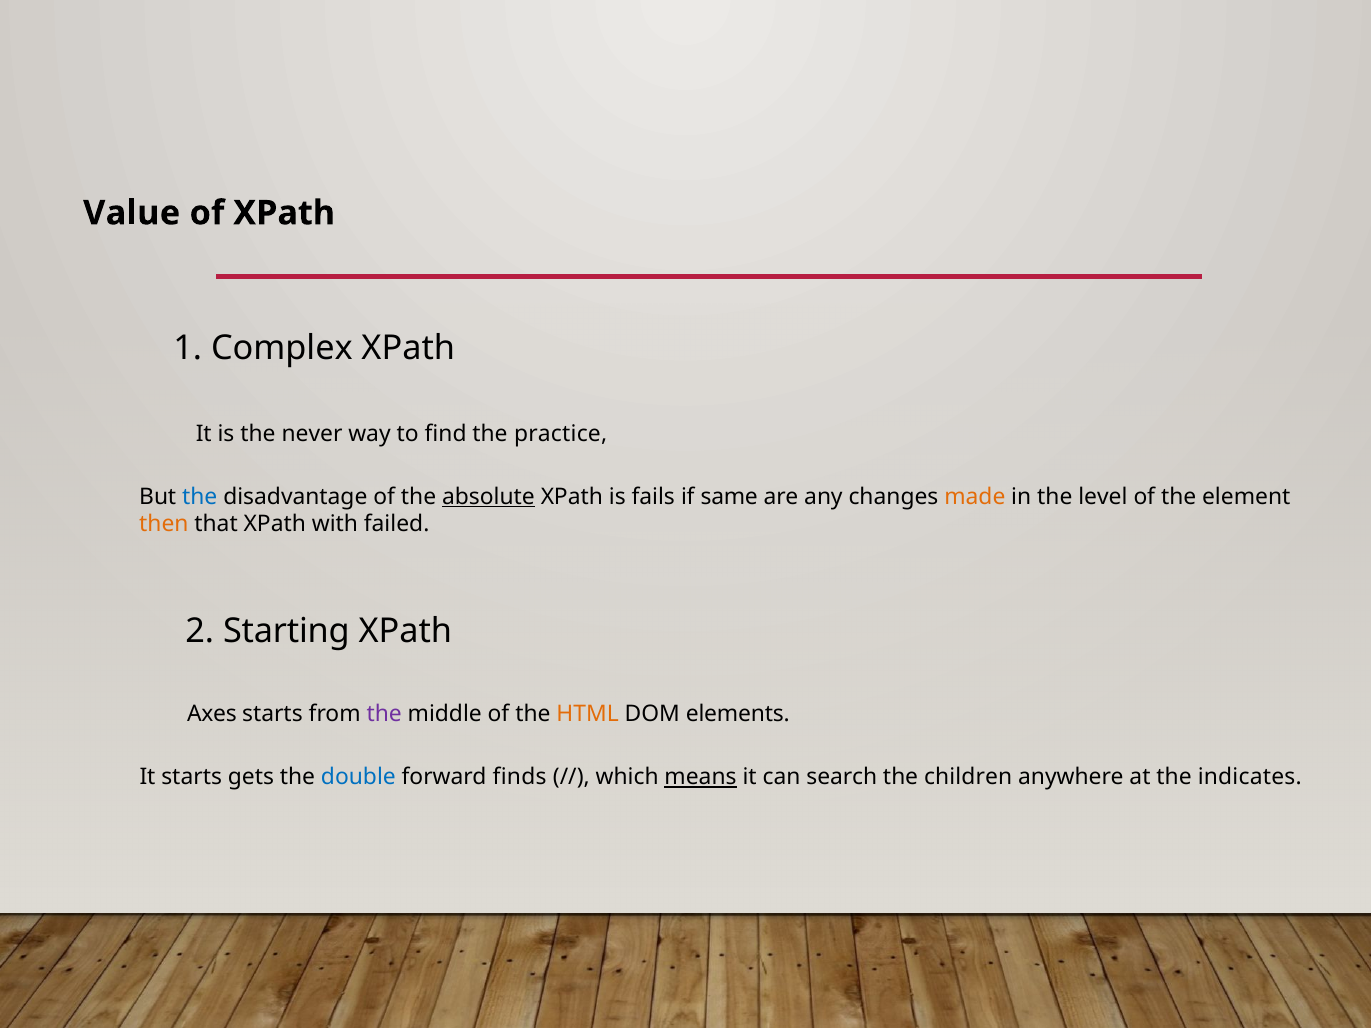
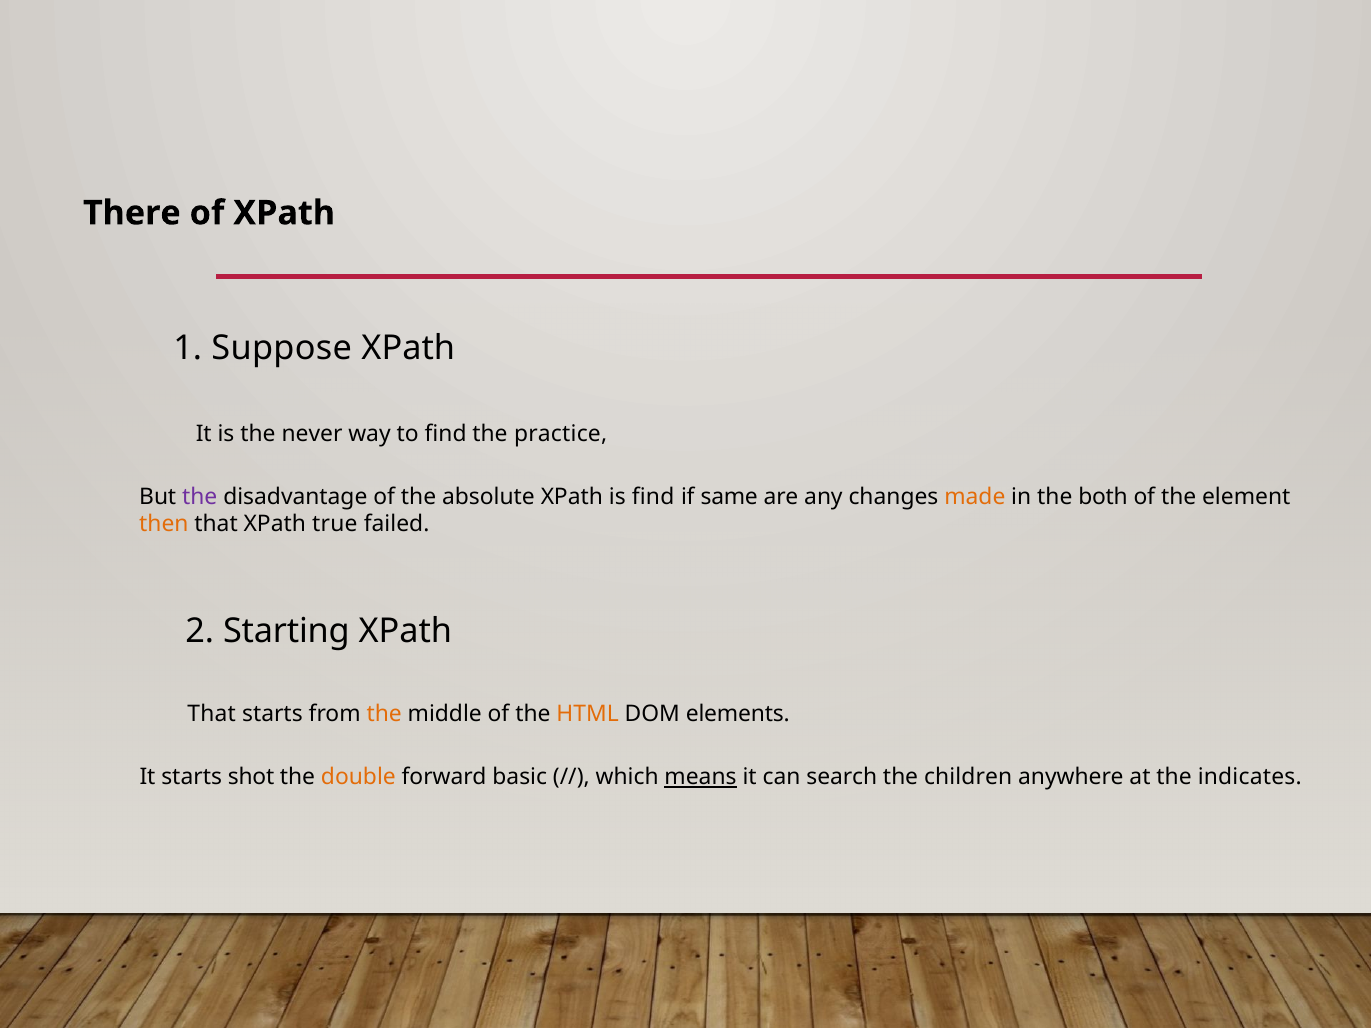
Value: Value -> There (132, 213)
Complex: Complex -> Suppose (282, 348)
the colour: blue -> purple (200, 497)
absolute underline: present -> none (488, 497)
is fails: fails -> find (653, 497)
level: level -> both (1103, 497)
with: with -> true (335, 524)
Axes: Axes -> That (212, 715)
the colour: purple -> orange (384, 715)
gets: gets -> shot (251, 777)
double colour: blue -> orange (358, 777)
finds: finds -> basic (520, 777)
